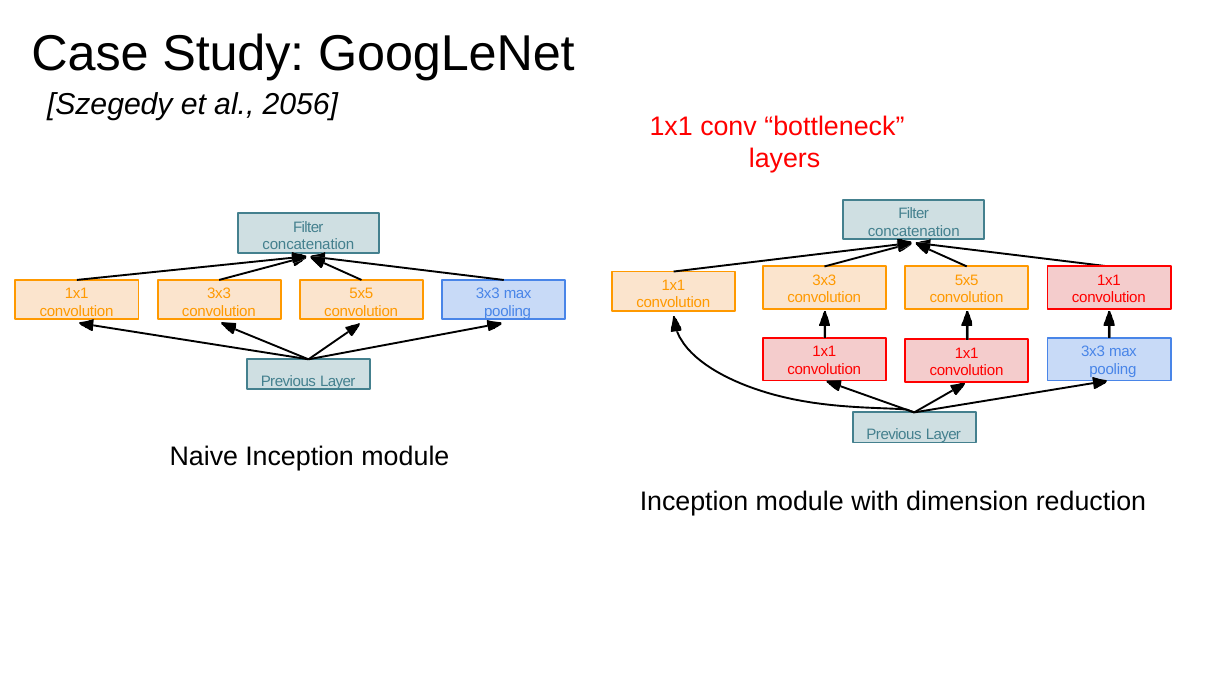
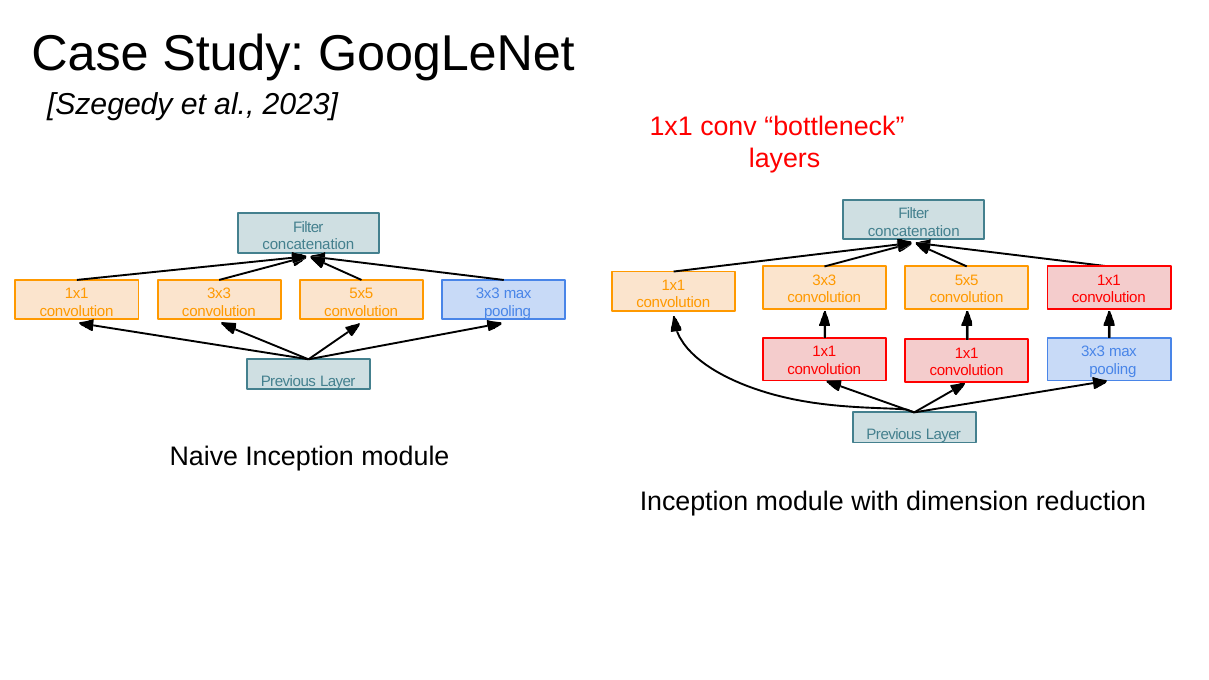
2056: 2056 -> 2023 (300, 104)
